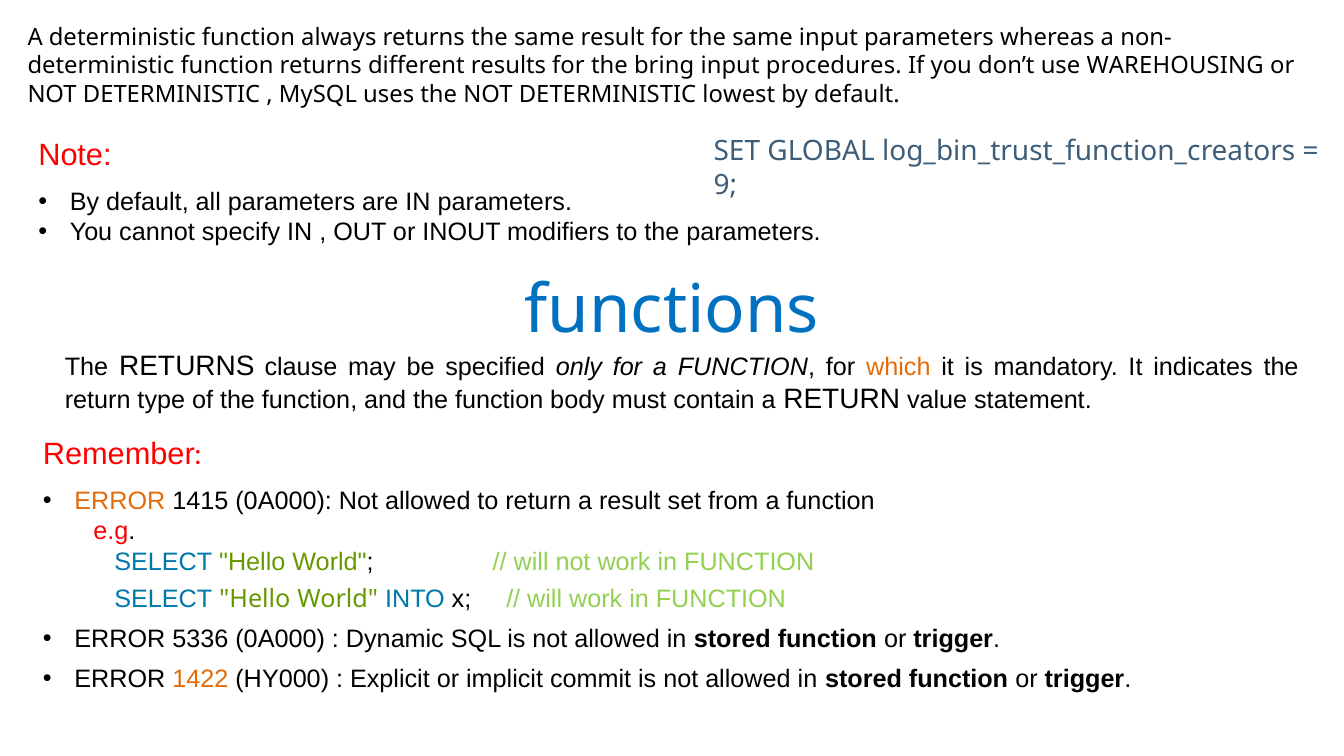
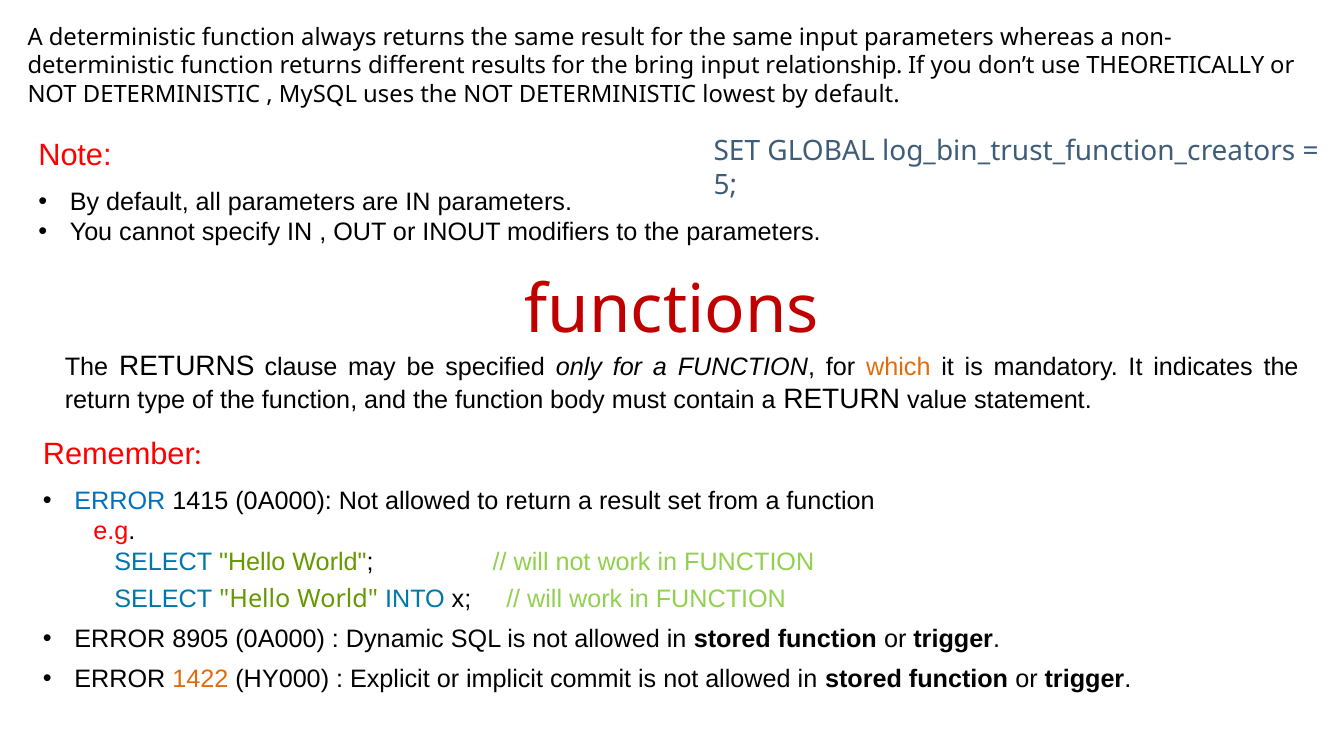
procedures: procedures -> relationship (834, 66)
WAREHOUSING: WAREHOUSING -> THEORETICALLY (1175, 66)
9: 9 -> 5 (725, 185)
functions colour: blue -> red (672, 310)
ERROR colour: orange -> blue (120, 501)
5336: 5336 -> 8905 (200, 639)
